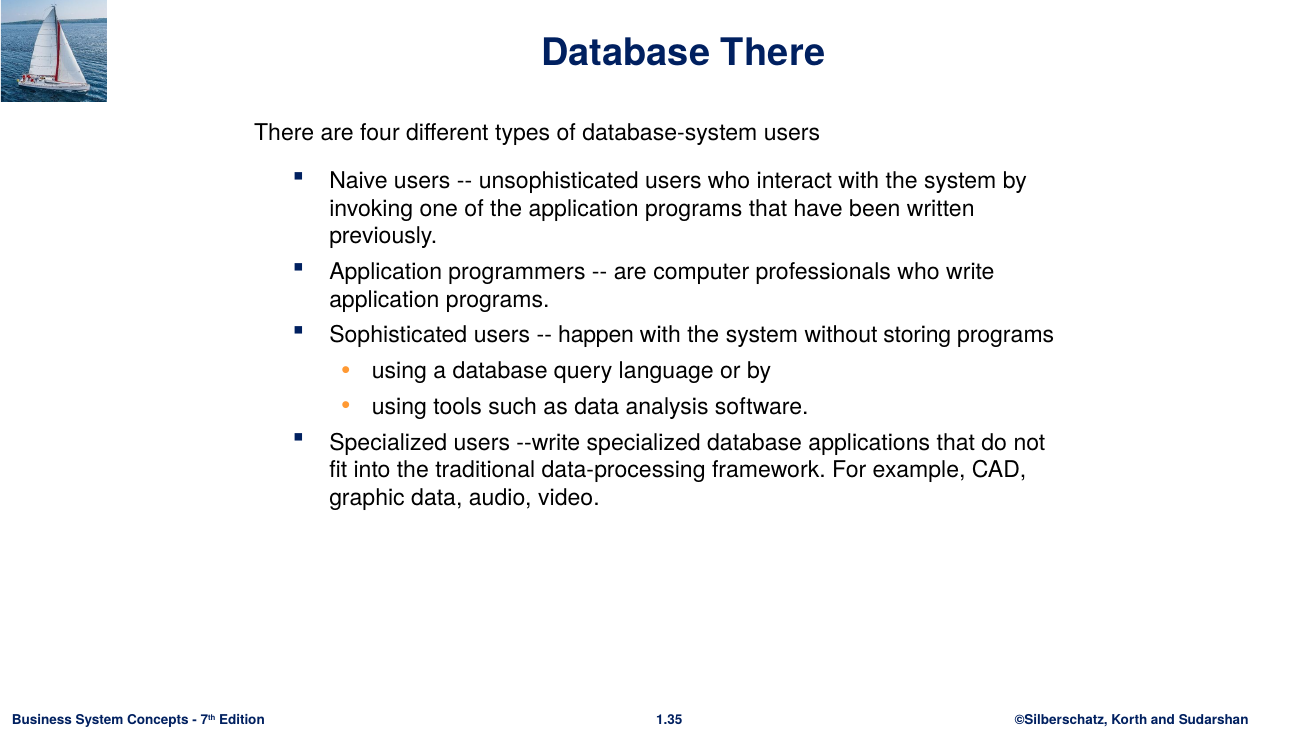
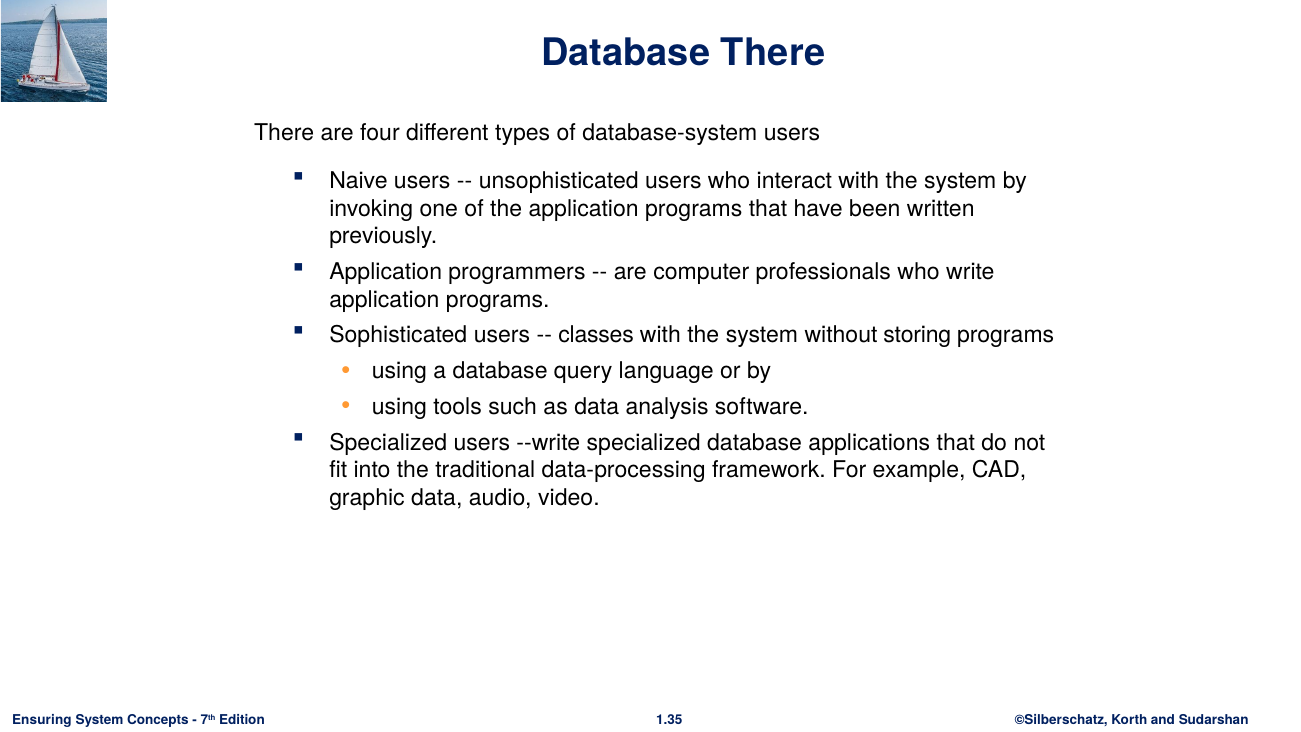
happen: happen -> classes (596, 335)
Business: Business -> Ensuring (42, 720)
